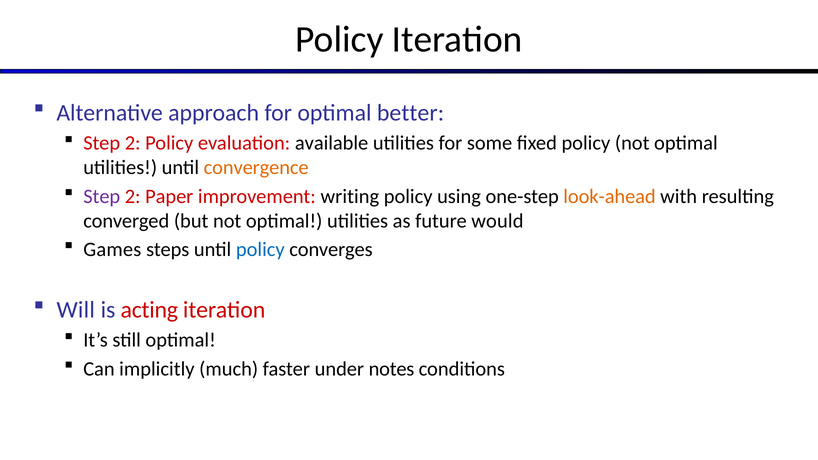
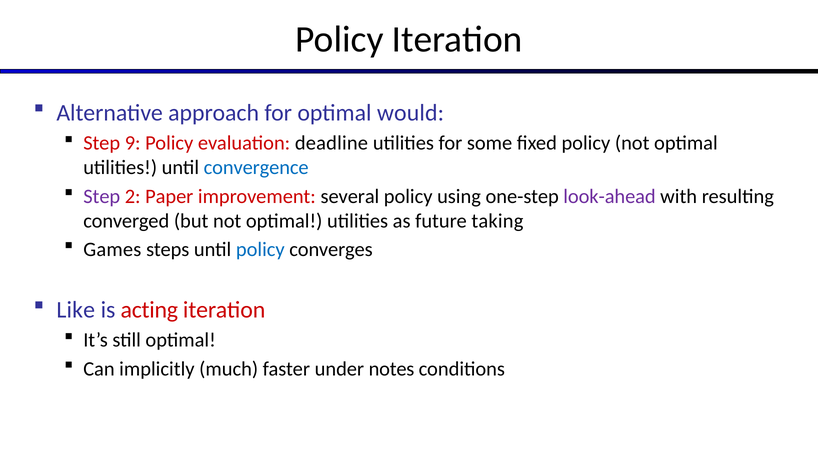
better: better -> would (410, 113)
2: 2 -> 9 (133, 143)
available: available -> deadline (331, 143)
convergence colour: orange -> blue (256, 168)
writing: writing -> several (350, 196)
look-ahead colour: orange -> purple (610, 196)
would: would -> taking (497, 221)
Will: Will -> Like (76, 310)
